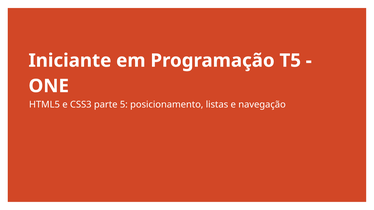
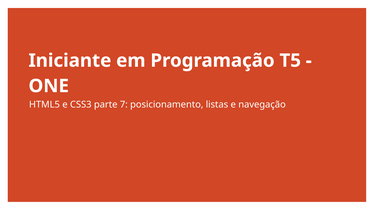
5: 5 -> 7 (124, 105)
